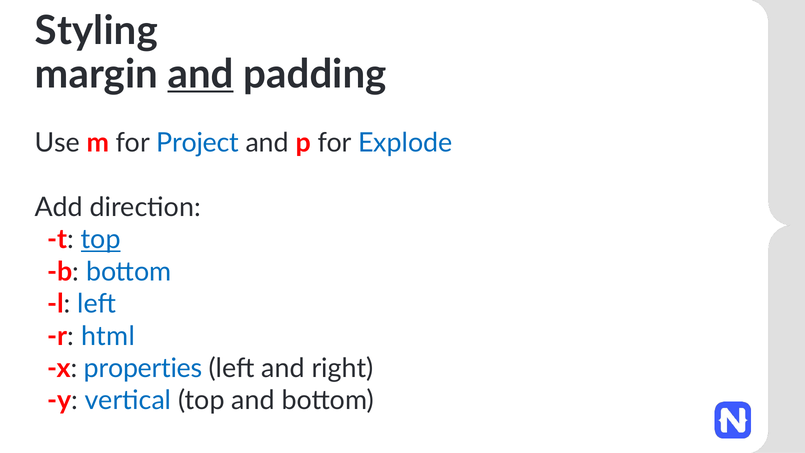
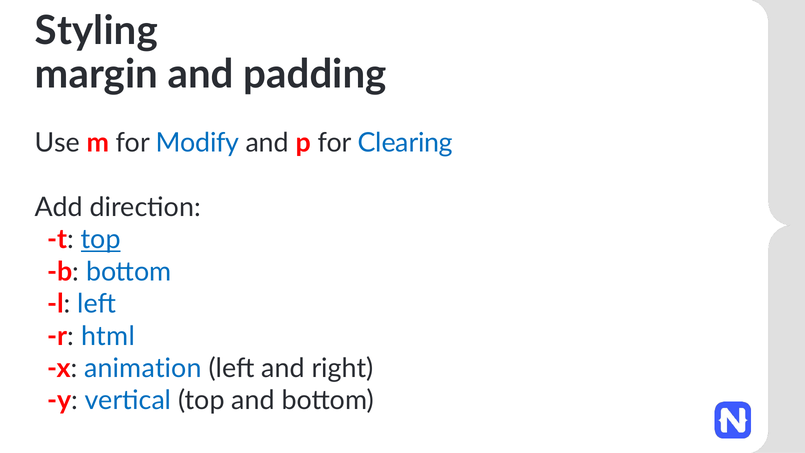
and underline: present -> none (201, 74)
Project: Project -> Modify (198, 143)
Explode: Explode -> Clearing (405, 143)
properties: properties -> animation (143, 368)
